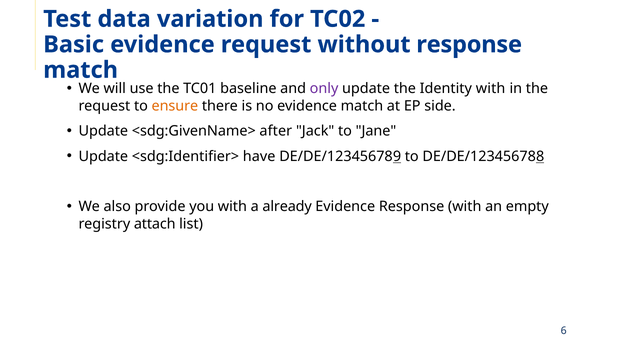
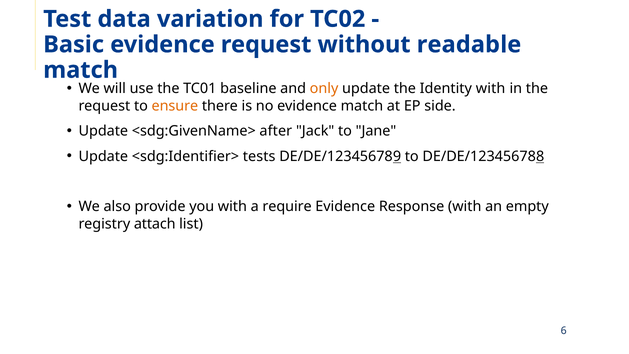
without response: response -> readable (469, 44)
only colour: purple -> orange (324, 89)
have: have -> tests (259, 156)
already: already -> require (287, 206)
